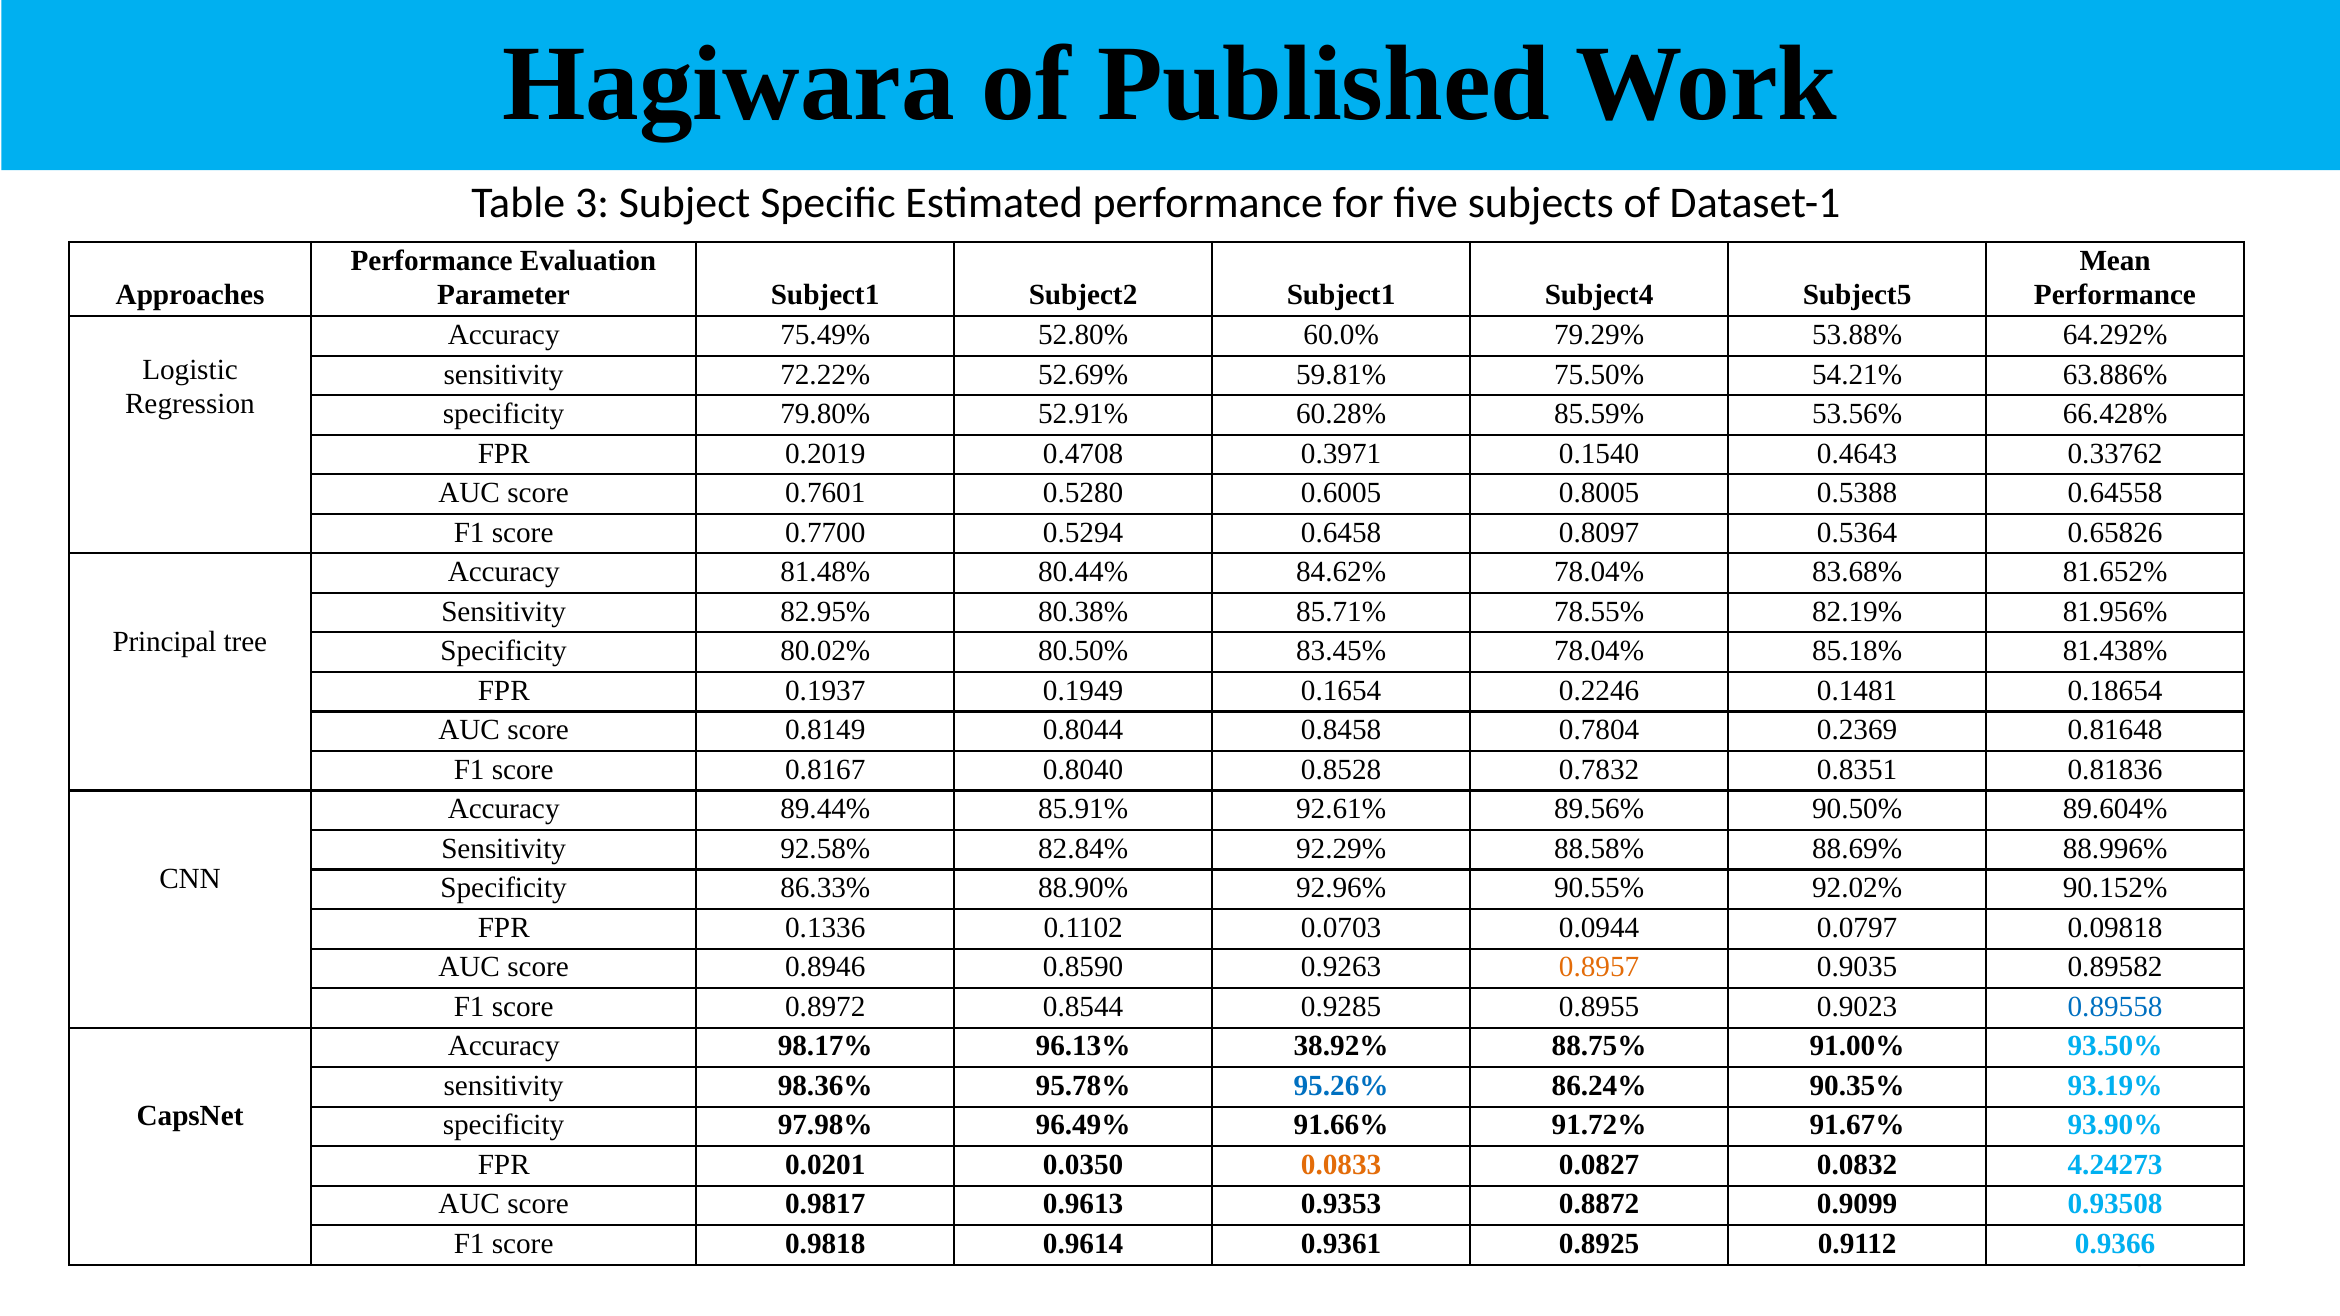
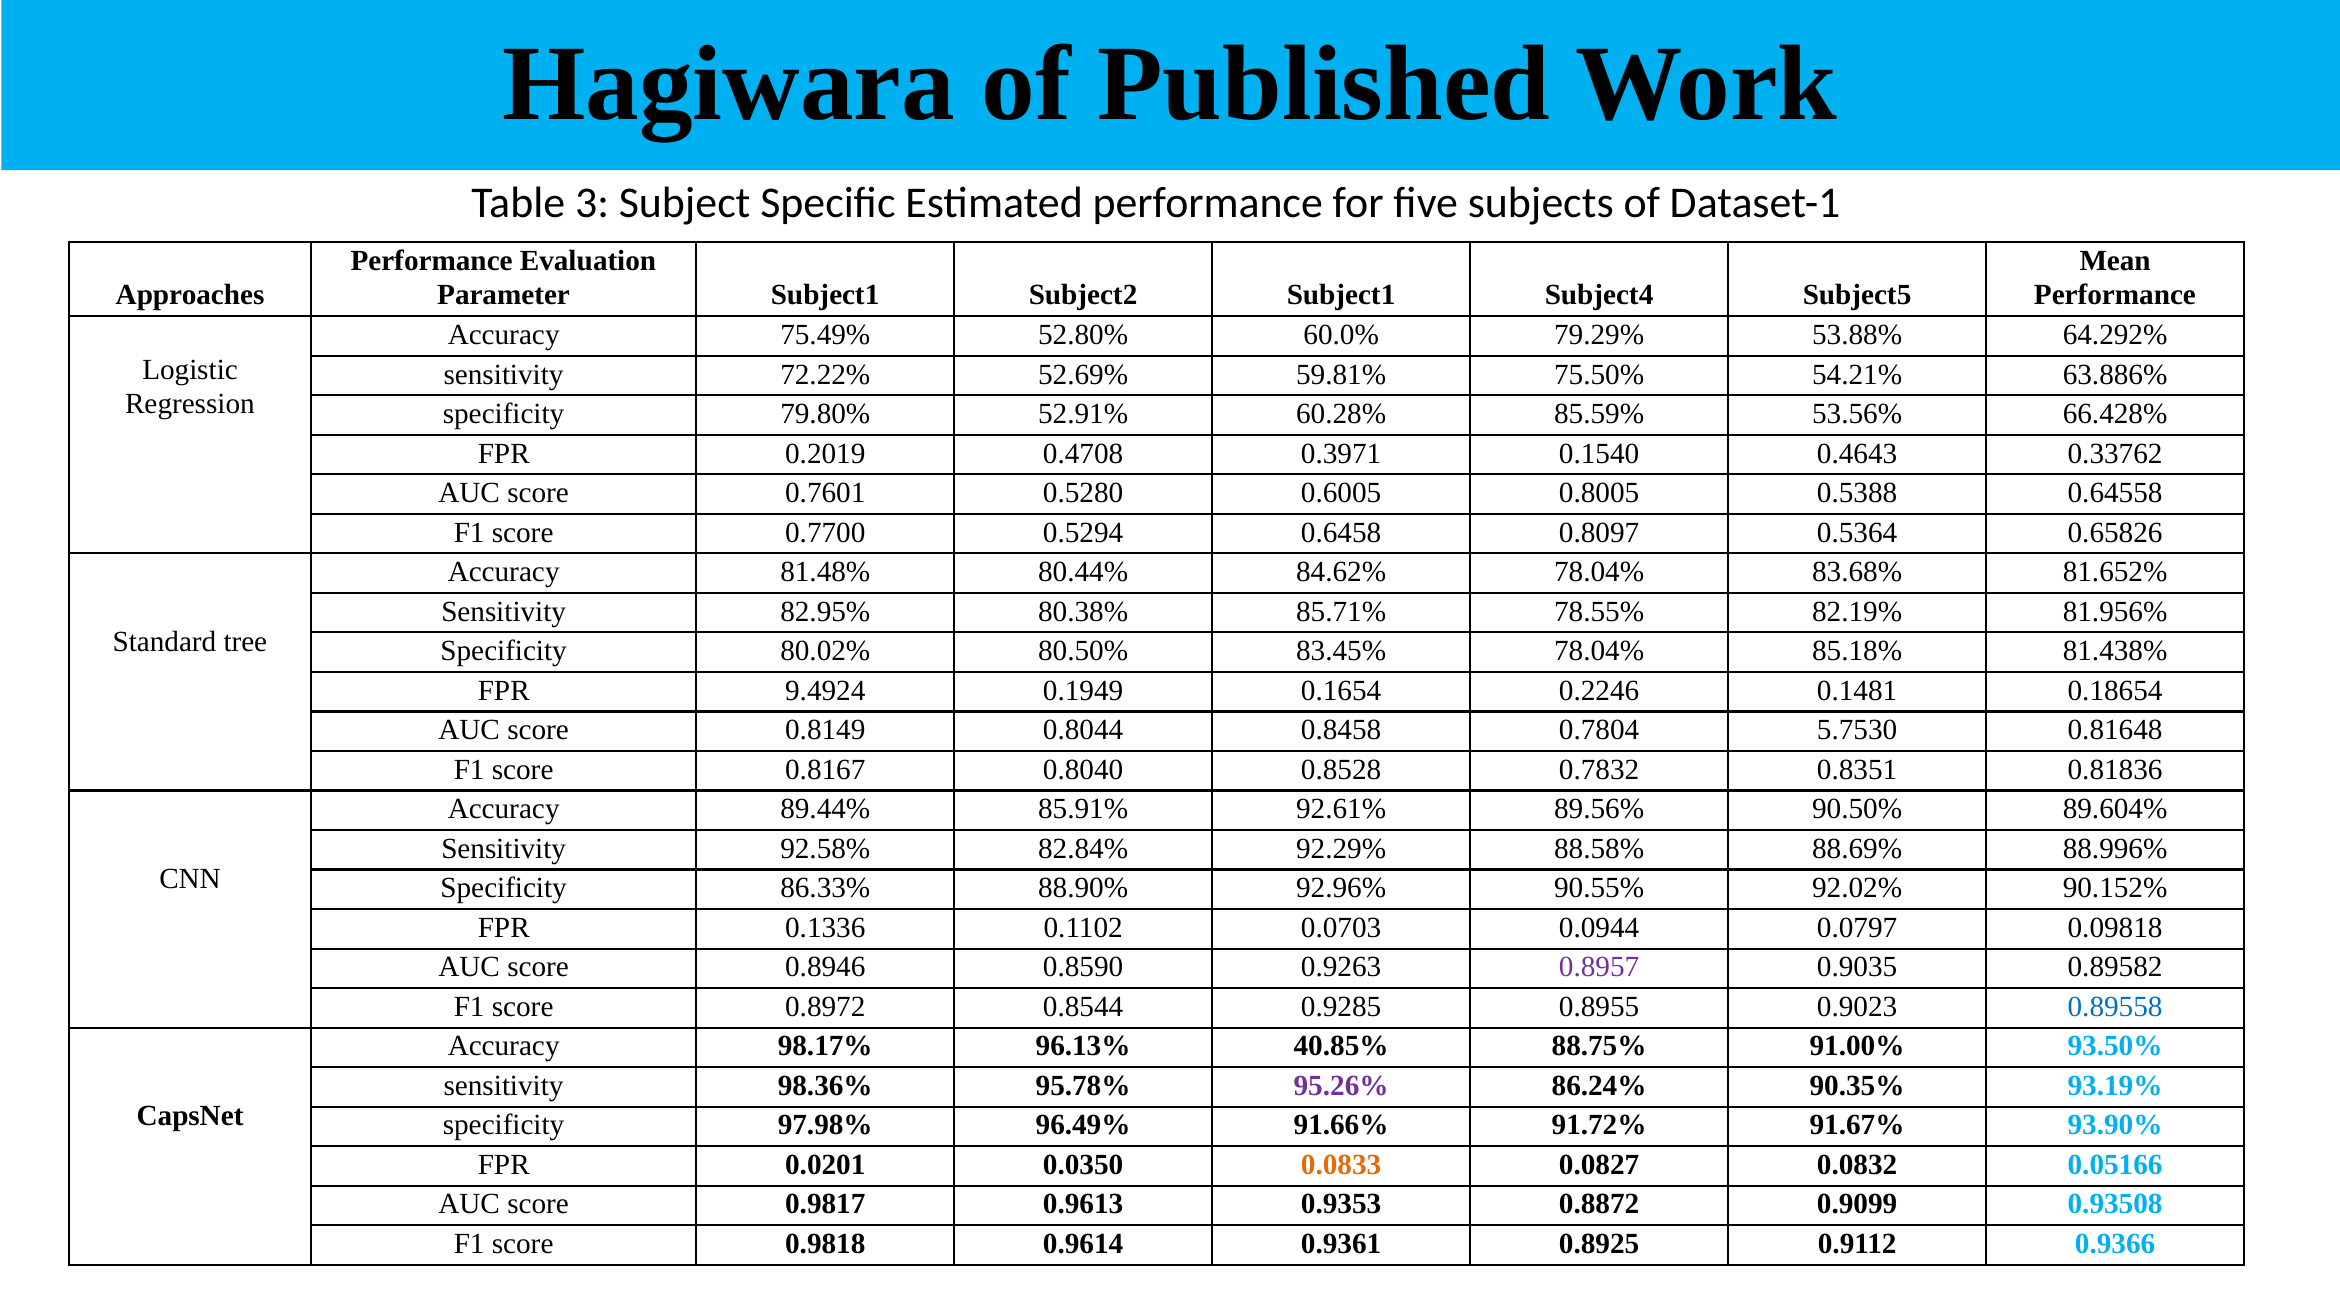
Principal: Principal -> Standard (164, 641)
0.1937: 0.1937 -> 9.4924 (825, 691)
0.2369: 0.2369 -> 5.7530 (1857, 730)
0.8957 colour: orange -> purple (1599, 967)
38.92%: 38.92% -> 40.85% (1341, 1046)
95.26% colour: blue -> purple (1341, 1086)
4.24273: 4.24273 -> 0.05166 (2115, 1165)
